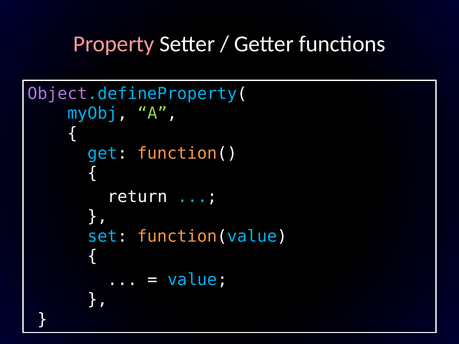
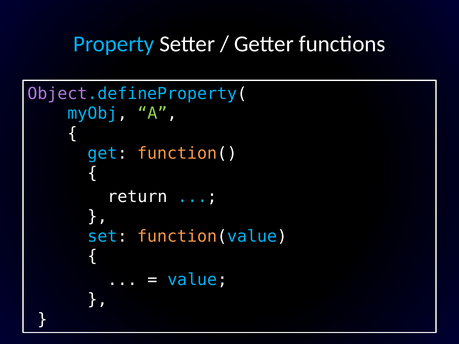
Property colour: pink -> light blue (114, 44)
